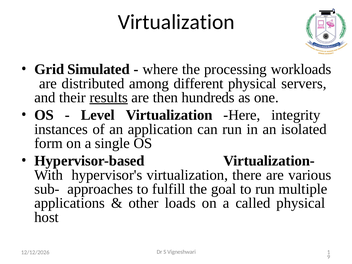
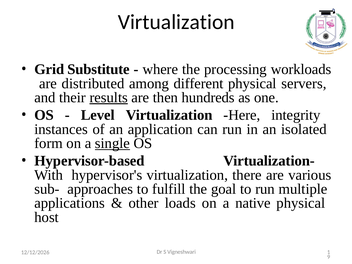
Simulated: Simulated -> Substitute (99, 69)
single underline: none -> present (112, 143)
called: called -> native (253, 203)
